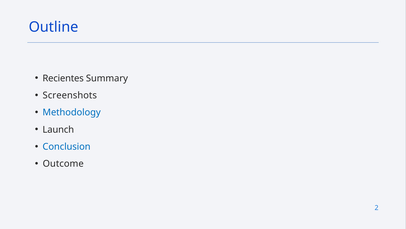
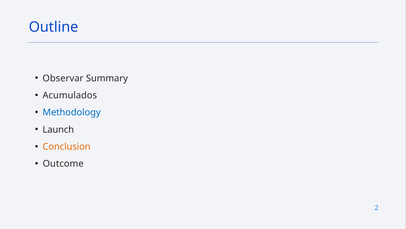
Recientes: Recientes -> Observar (63, 78)
Screenshots: Screenshots -> Acumulados (70, 95)
Conclusion colour: blue -> orange (67, 146)
